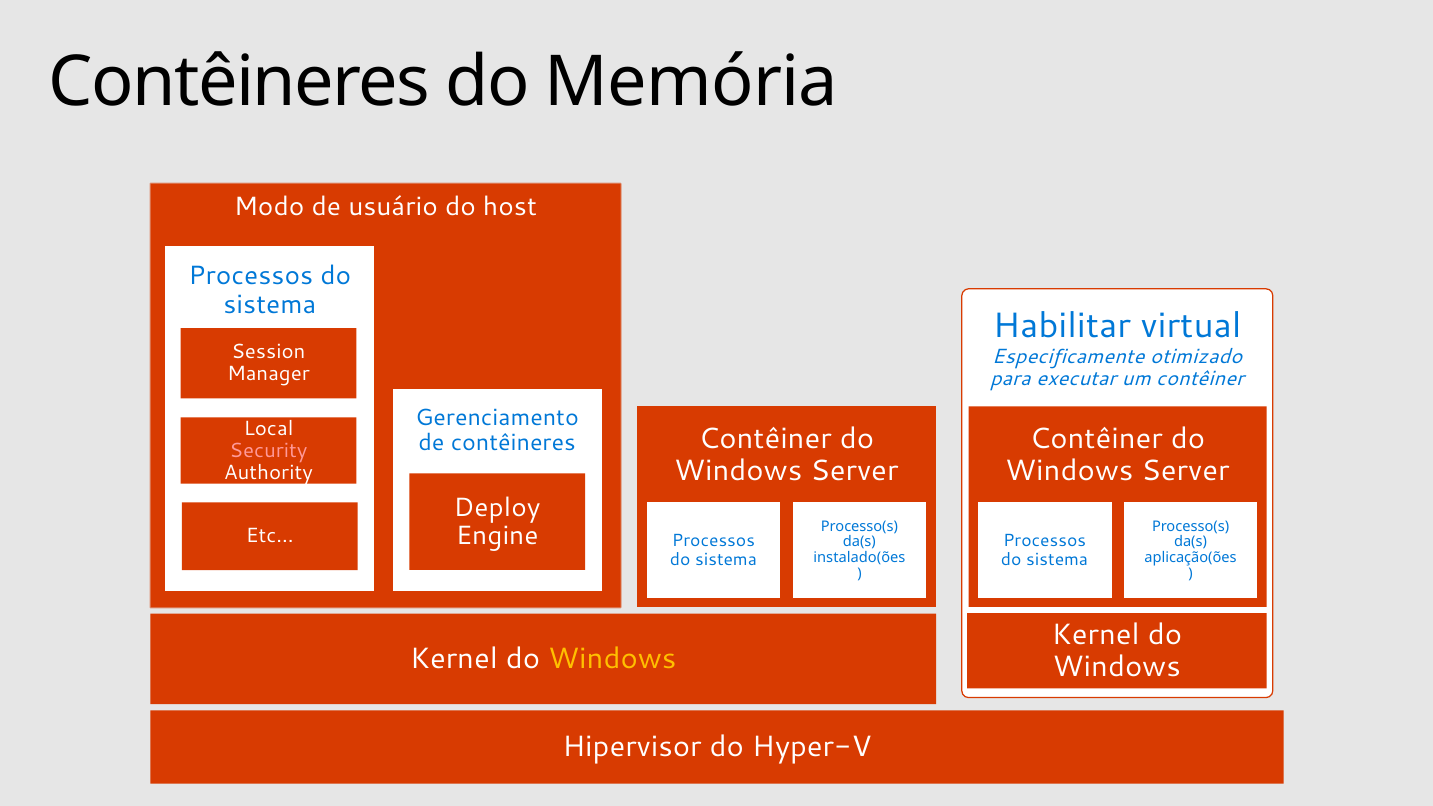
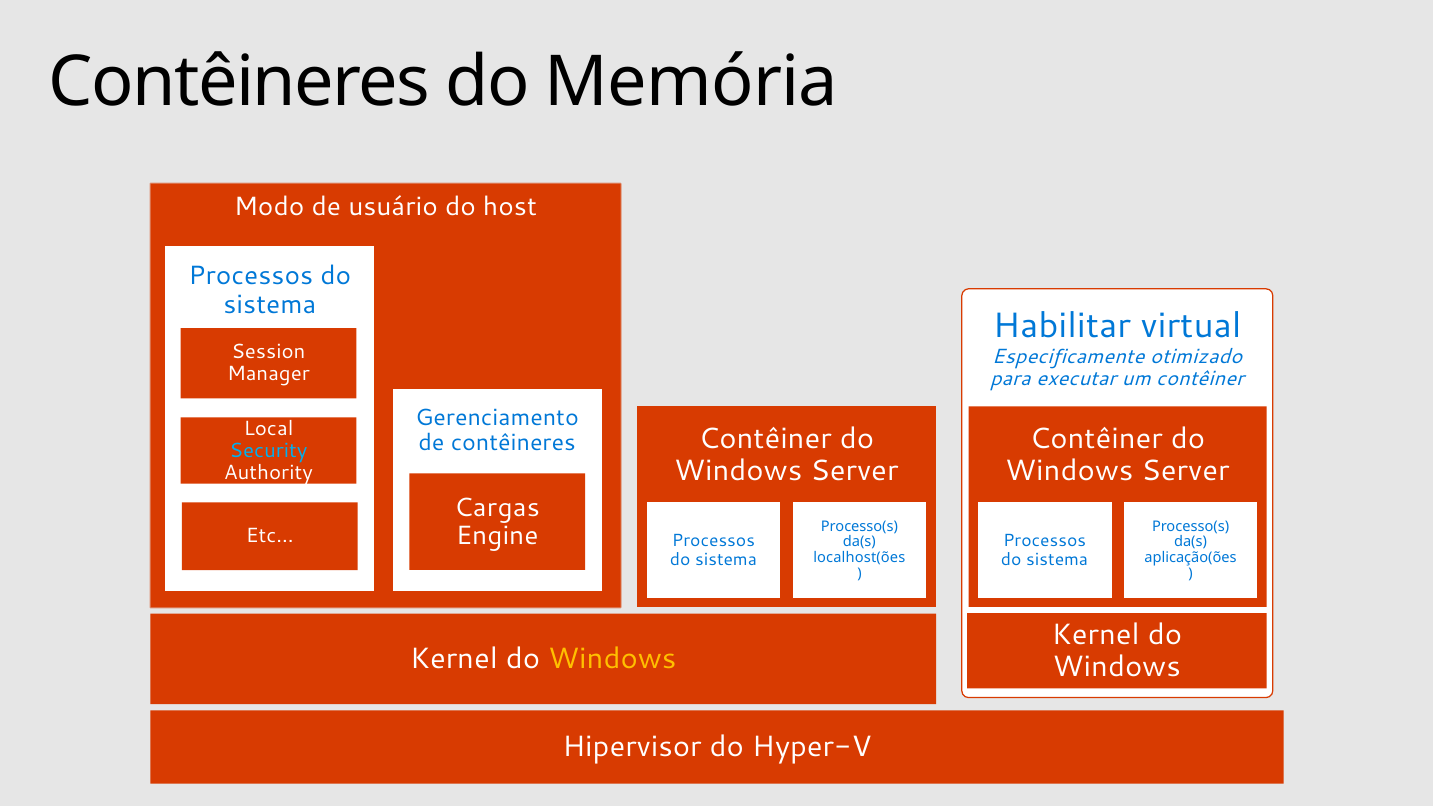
Security colour: pink -> light blue (268, 450)
Deploy: Deploy -> Cargas (497, 507)
instalado(ões: instalado(ões -> localhost(ões (859, 558)
